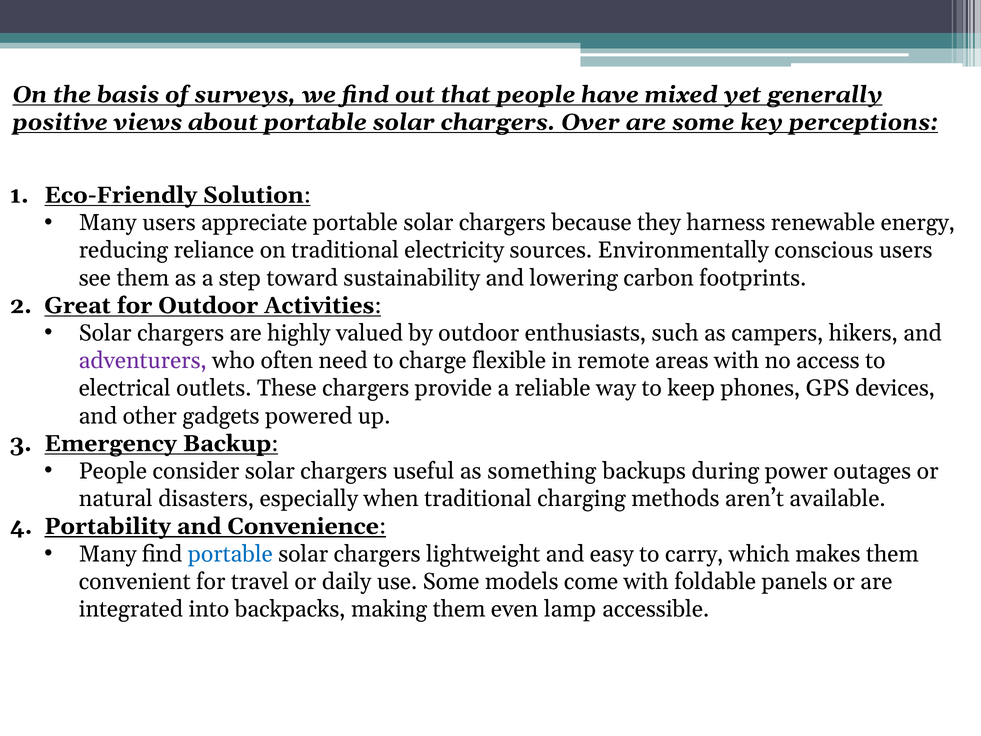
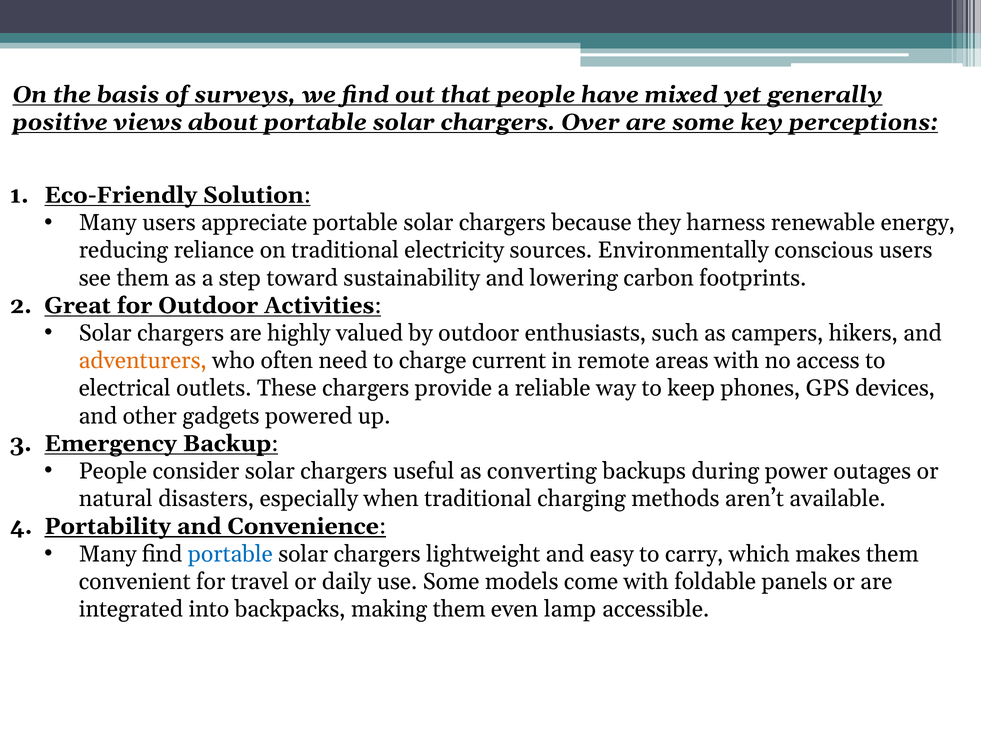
adventurers colour: purple -> orange (143, 361)
flexible: flexible -> current (509, 361)
something: something -> converting (542, 471)
